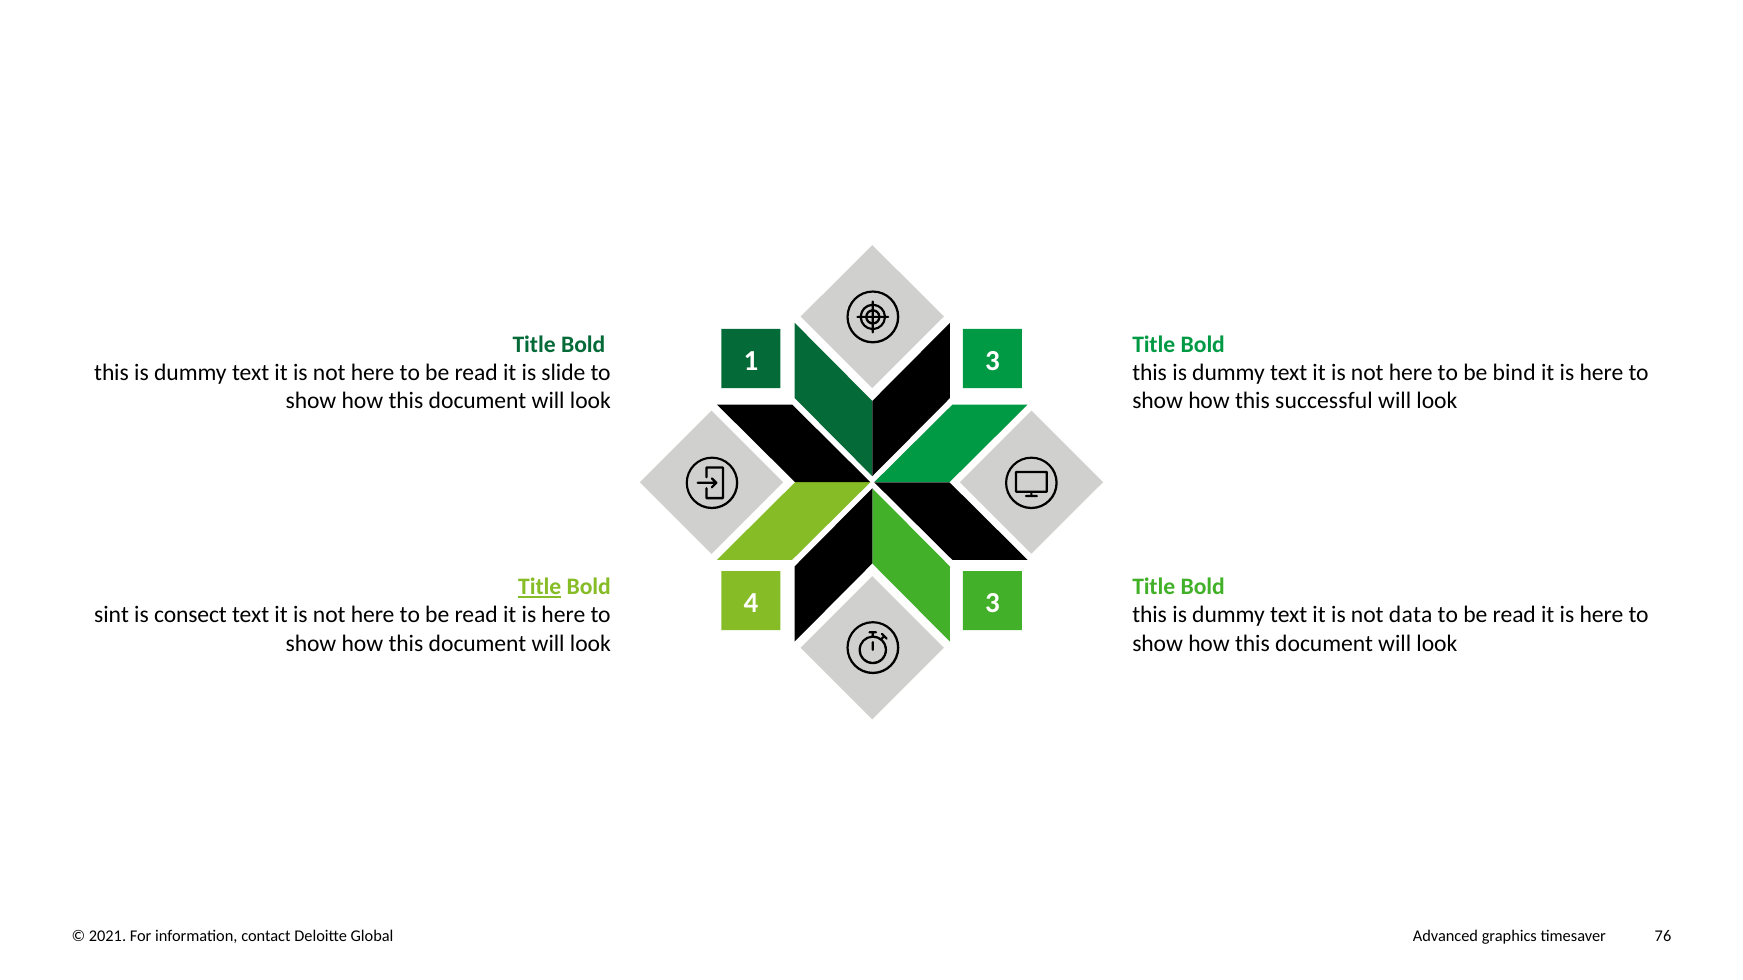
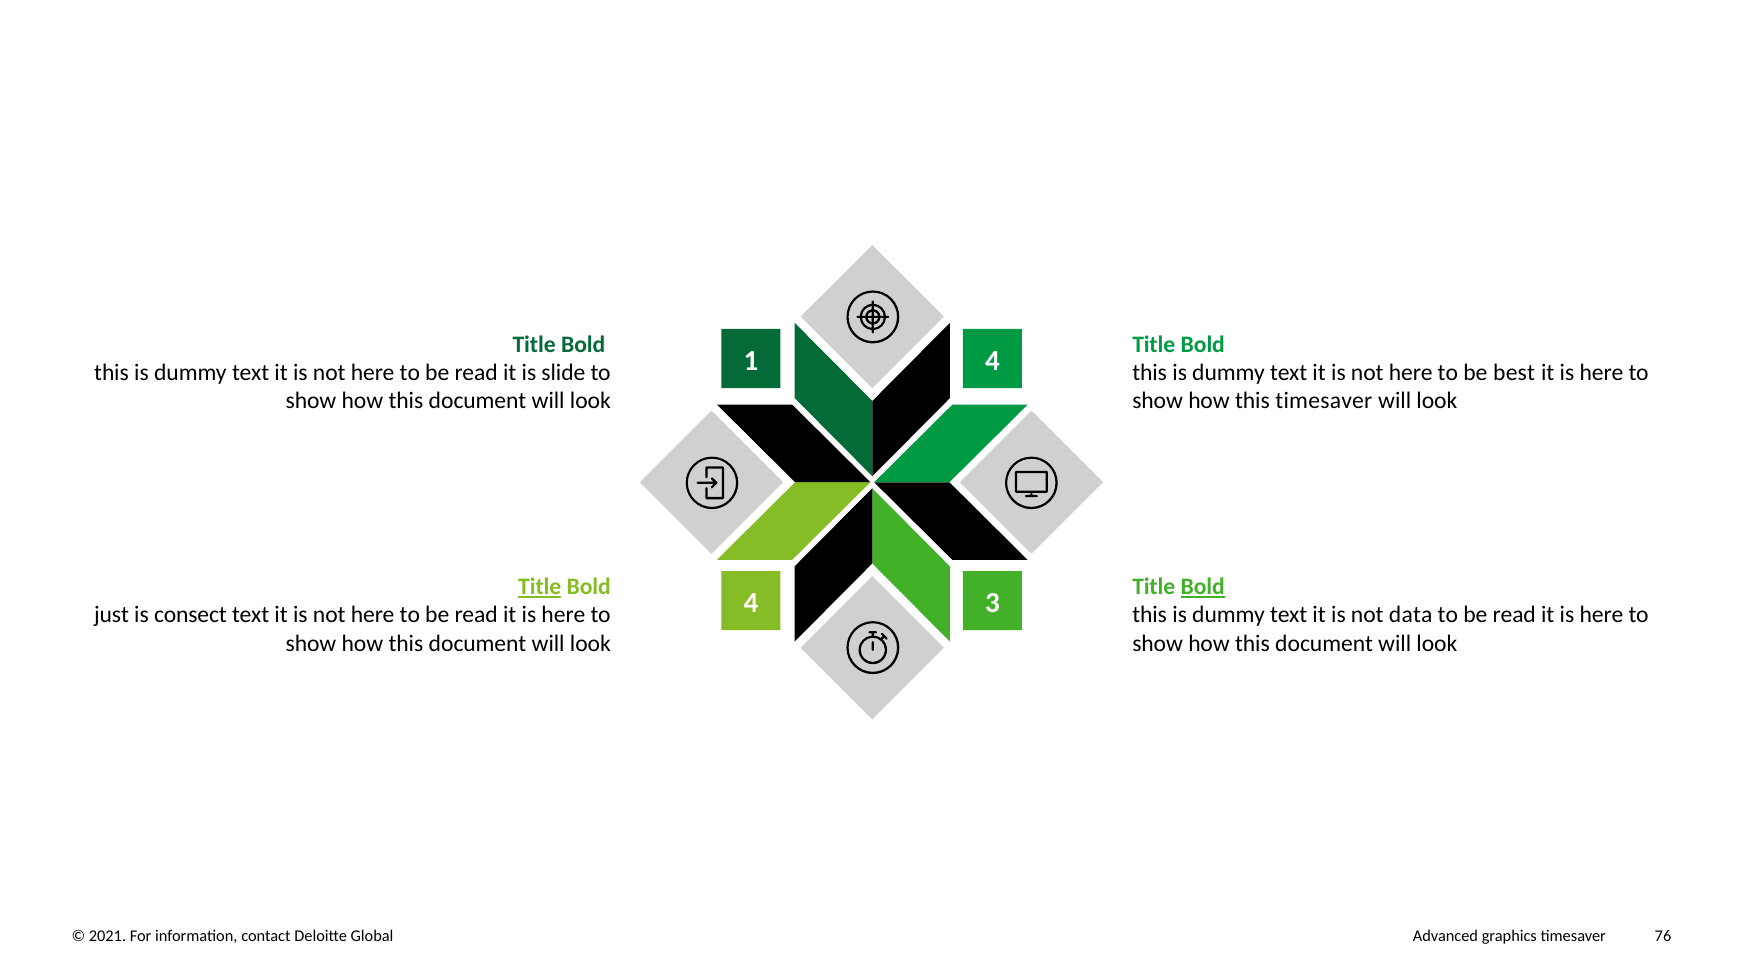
1 3: 3 -> 4 (992, 361)
bind: bind -> best (1514, 373)
this successful: successful -> timesaver (1324, 401)
Bold underline: none -> present (1203, 587)
sint: sint -> just (112, 615)
